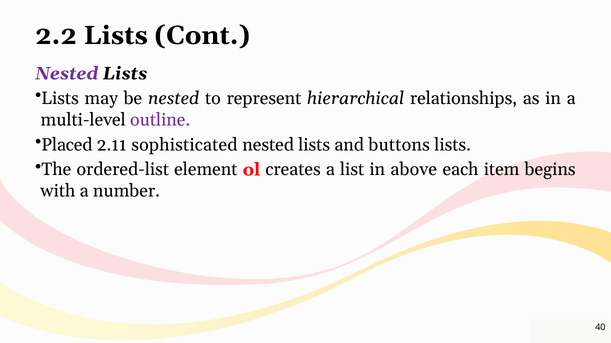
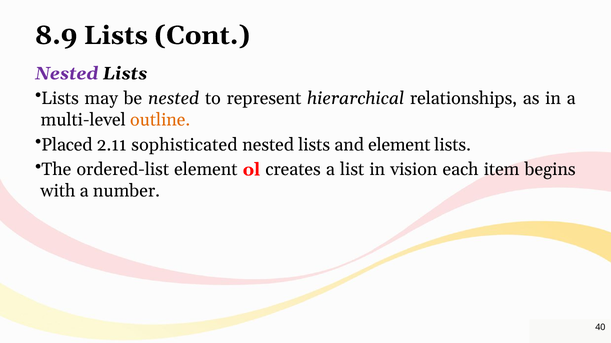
2.2: 2.2 -> 8.9 (56, 35)
outline colour: purple -> orange (160, 120)
and buttons: buttons -> element (399, 145)
above: above -> vision (414, 170)
